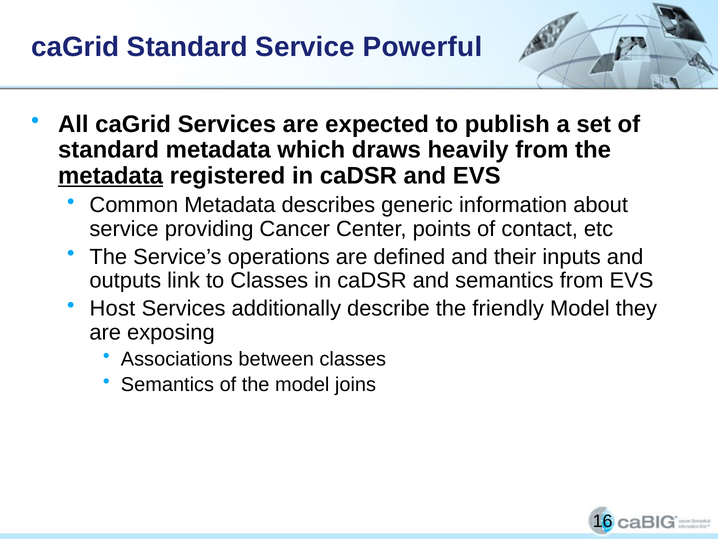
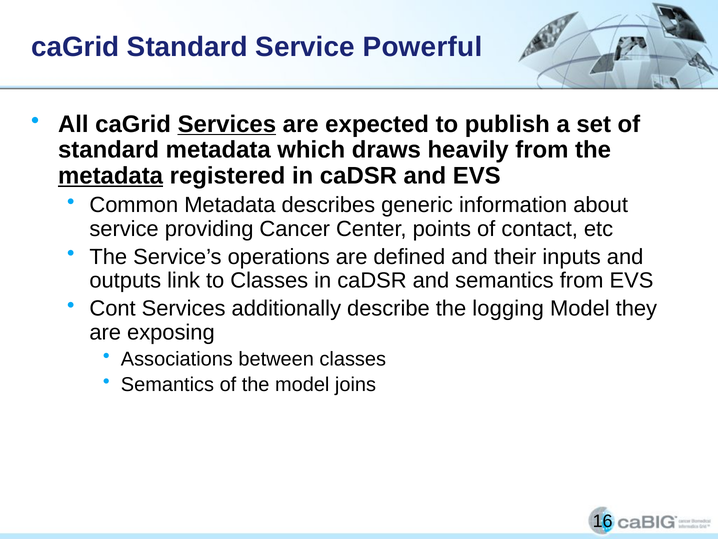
Services underline: none -> present (227, 124)
Host: Host -> Cont (113, 308)
friendly: friendly -> logging (508, 308)
